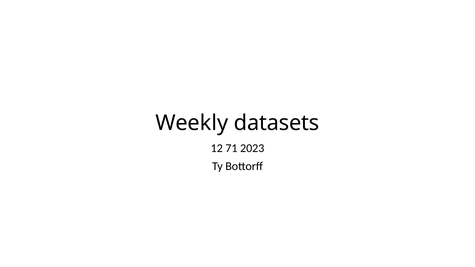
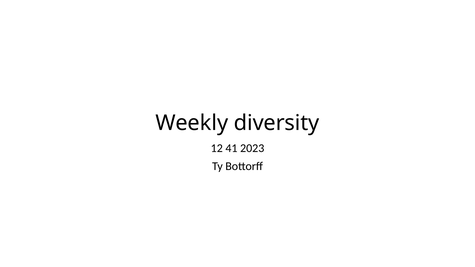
datasets: datasets -> diversity (277, 123)
71: 71 -> 41 (231, 148)
